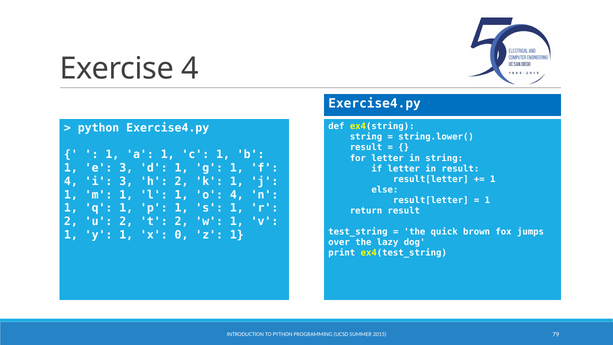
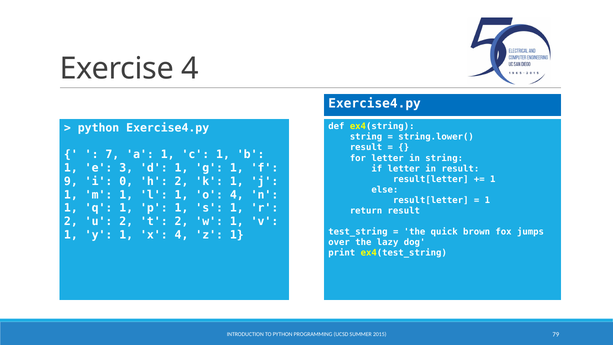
1: 1 -> 7 (112, 155)
4: 4 -> 9 (71, 181)
i 3: 3 -> 0 (126, 181)
x 0: 0 -> 4 (182, 235)
